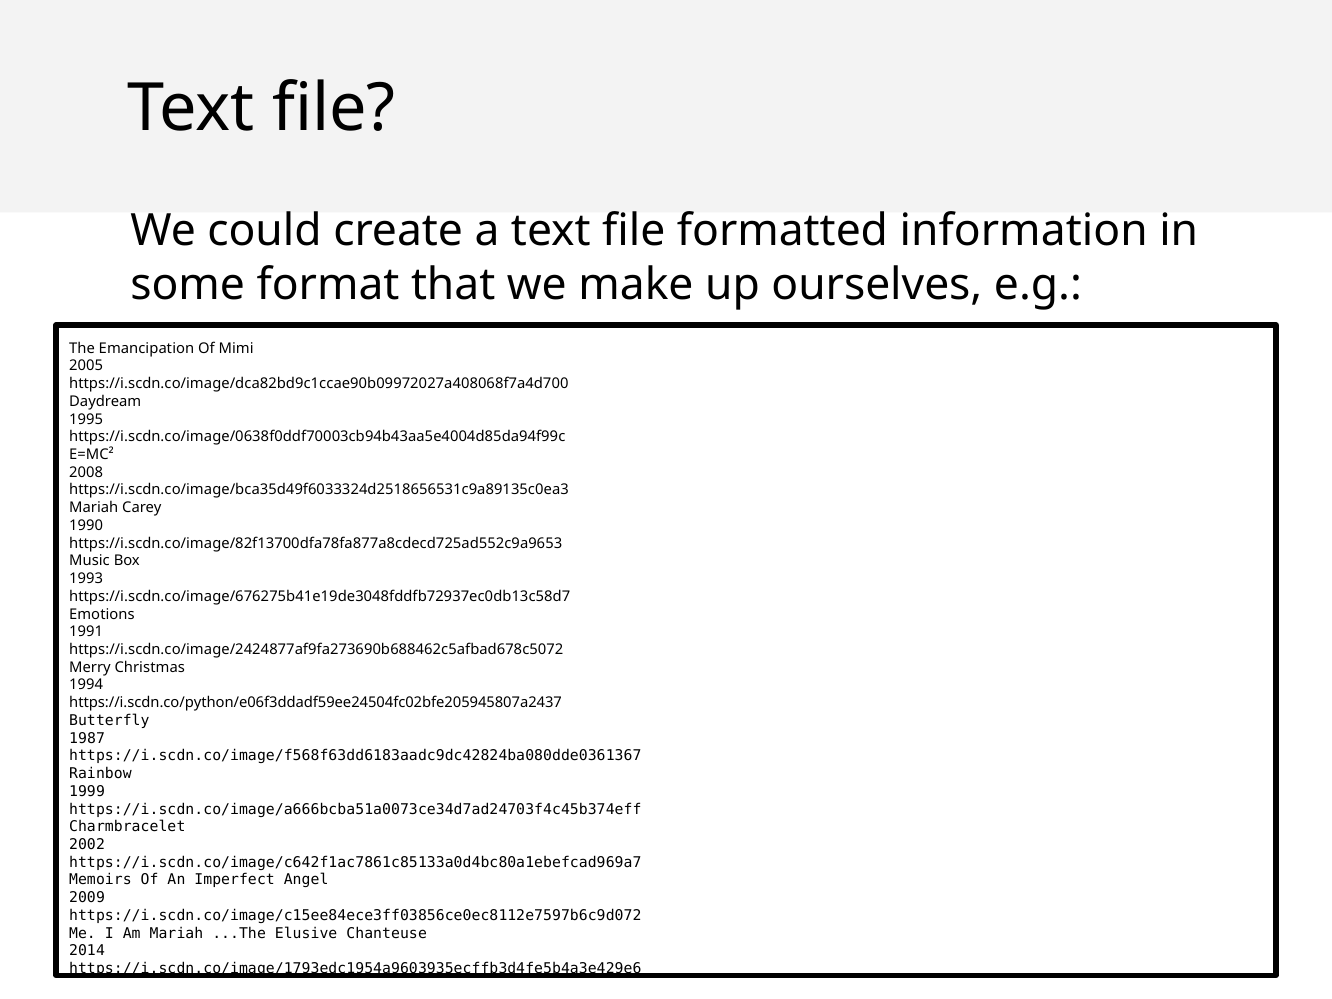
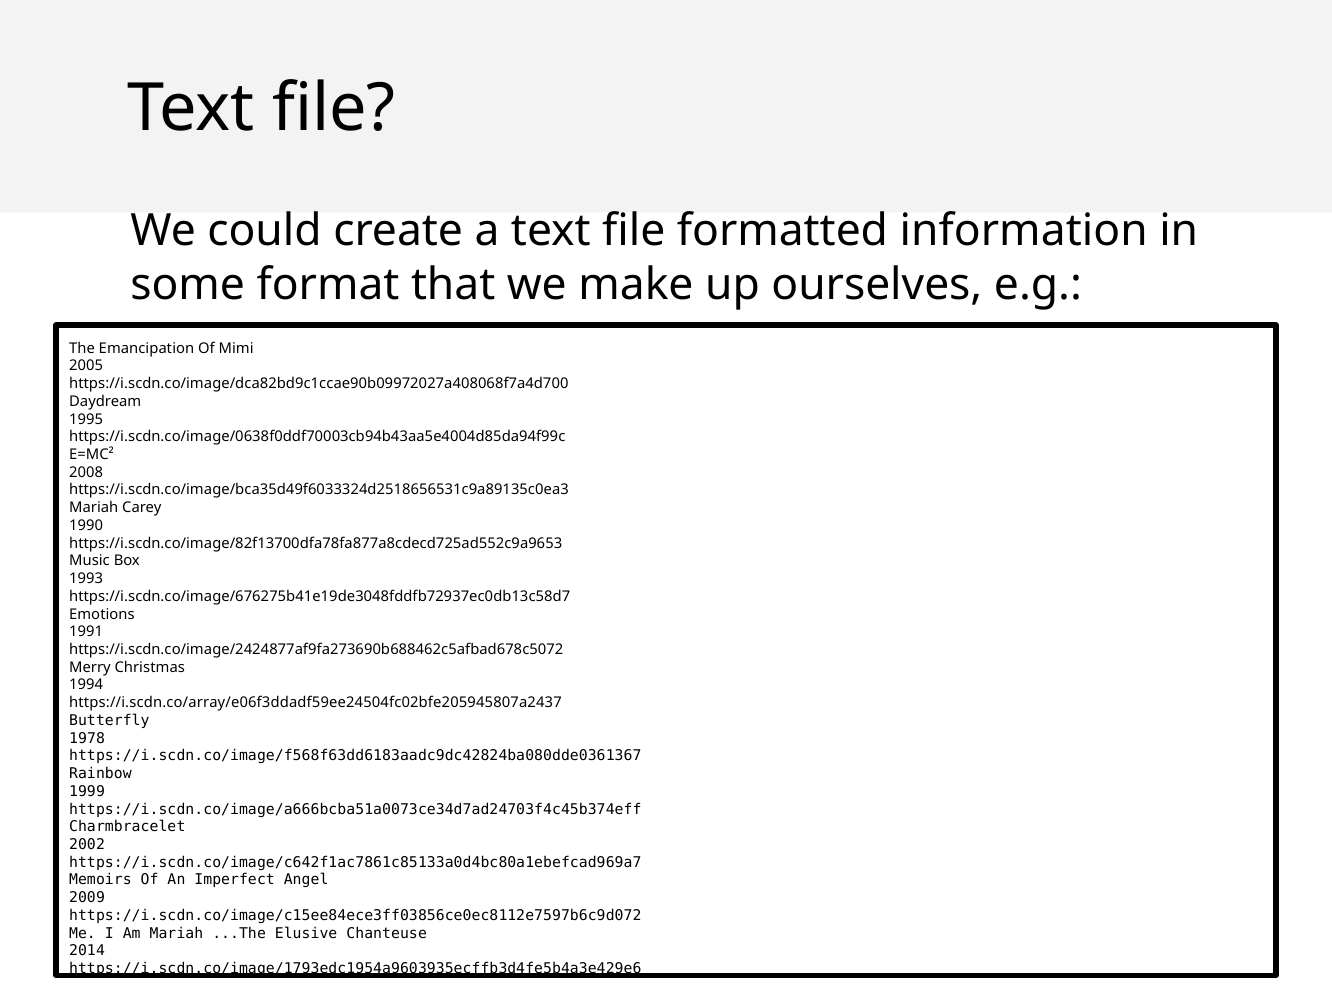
https://i.scdn.co/python/e06f3ddadf59ee24504fc02bfe205945807a2437: https://i.scdn.co/python/e06f3ddadf59ee24504fc02bfe205945807a2437 -> https://i.scdn.co/array/e06f3ddadf59ee24504fc02bfe205945807a2437 (315, 703)
1987: 1987 -> 1978 (87, 738)
